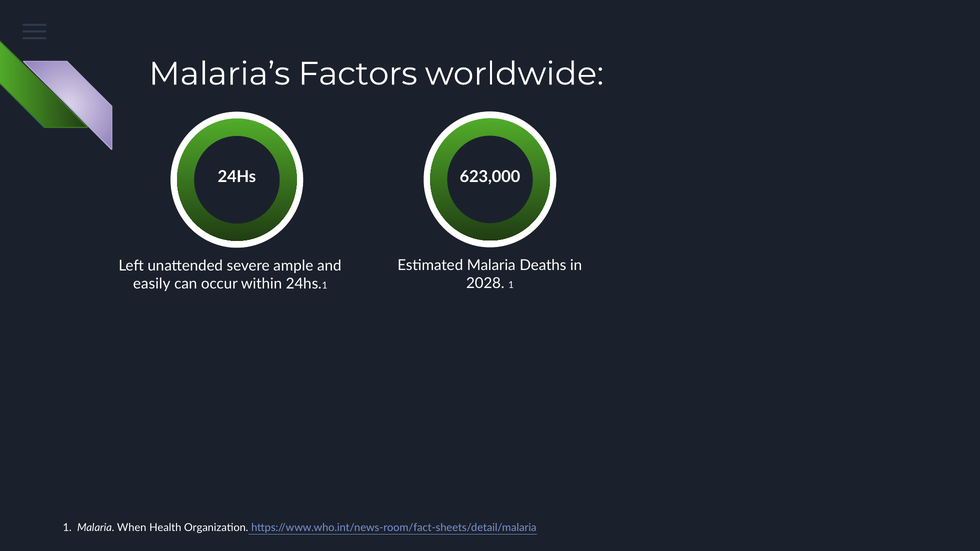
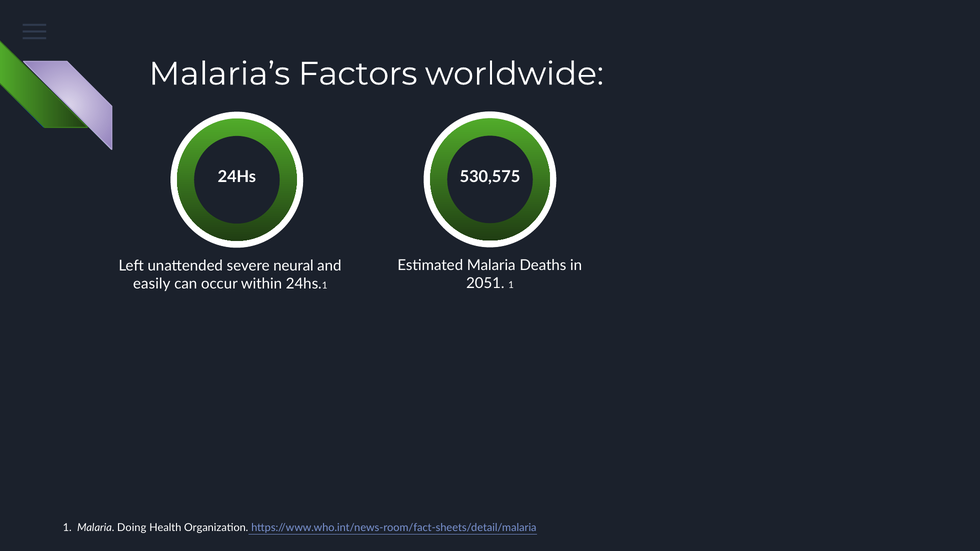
623,000: 623,000 -> 530,575 (490, 177)
ample: ample -> neural (293, 266)
2028: 2028 -> 2051 (485, 284)
When: When -> Doing (132, 528)
